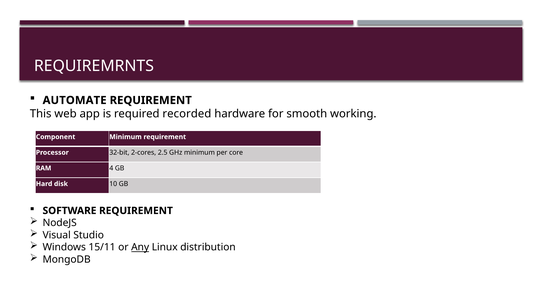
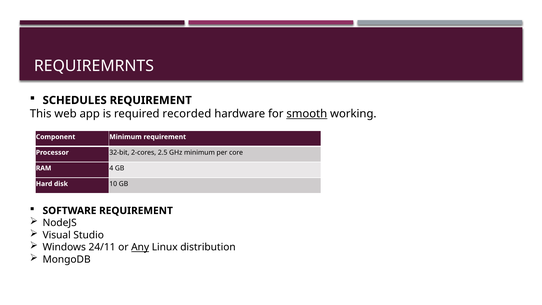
AUTOMATE: AUTOMATE -> SCHEDULES (75, 100)
smooth underline: none -> present (307, 114)
15/11: 15/11 -> 24/11 (102, 247)
